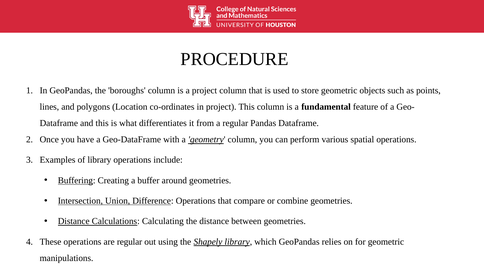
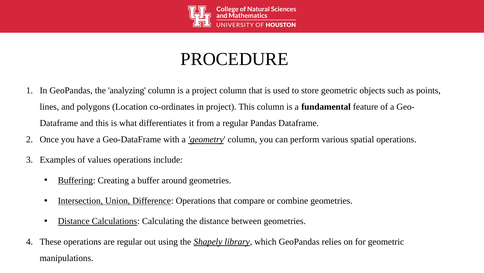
boroughs: boroughs -> analyzing (127, 90)
of library: library -> values (99, 160)
